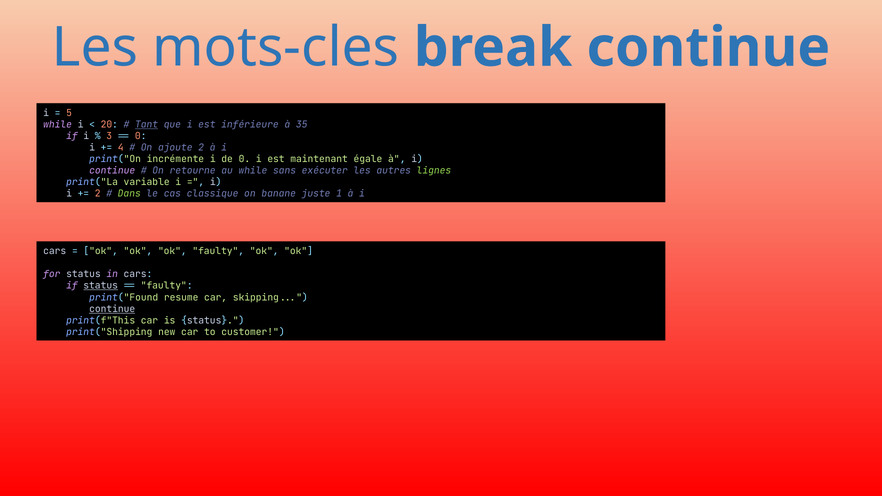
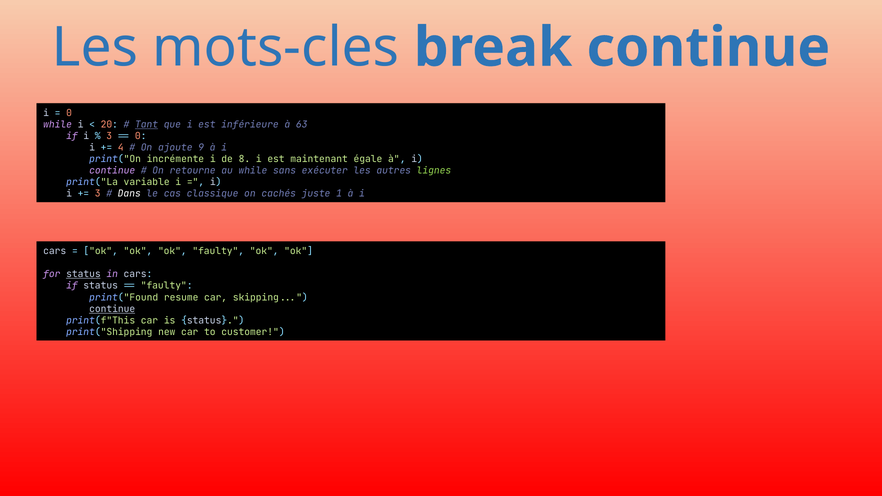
5: 5 -> 0 (69, 113)
35: 35 -> 63 (302, 124)
ajoute 2: 2 -> 9 (201, 148)
de 0: 0 -> 8 (244, 159)
2: 2 -> 3 (98, 194)
Dans colour: light green -> white (129, 194)
banane: banane -> cachés (279, 194)
status underline: none -> present (83, 274)
status underline: present -> none (101, 286)
